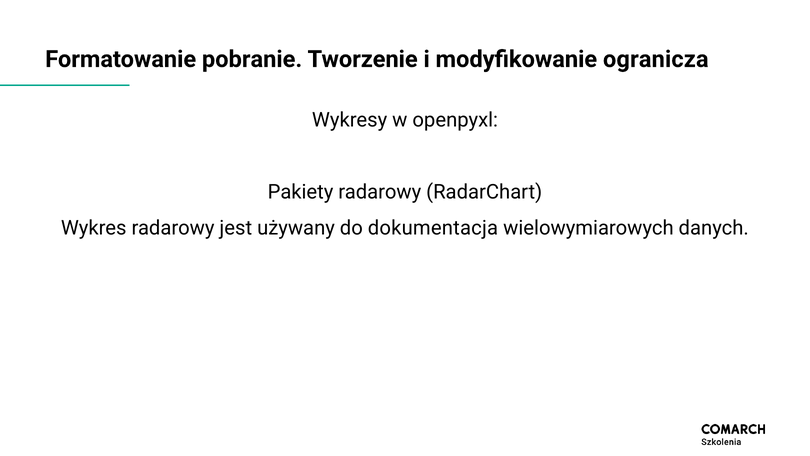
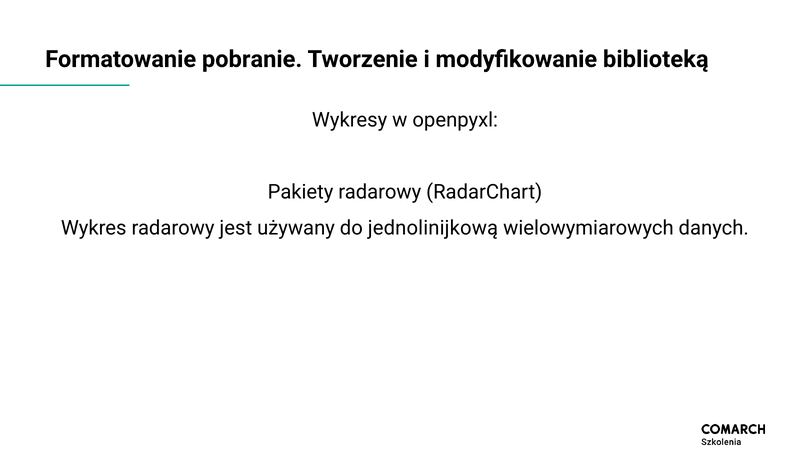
ogranicza: ogranicza -> biblioteką (656, 59)
dokumentacja: dokumentacja -> jednolinijkową (433, 228)
